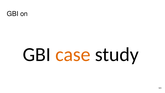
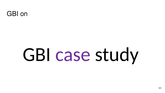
case colour: orange -> purple (73, 54)
